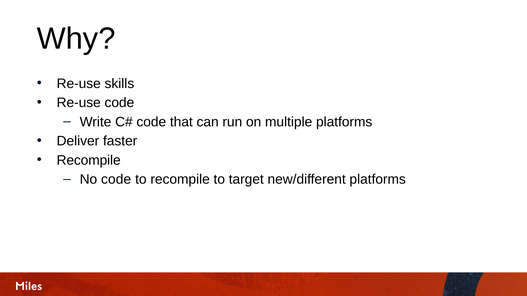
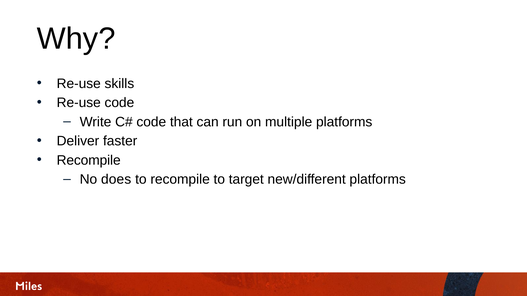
No code: code -> does (116, 180)
